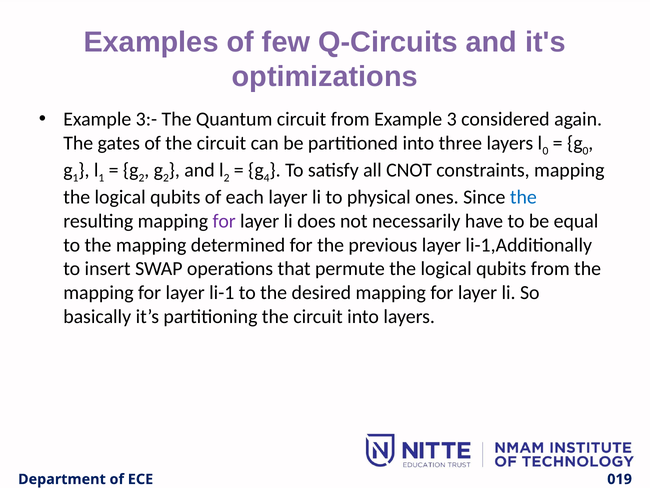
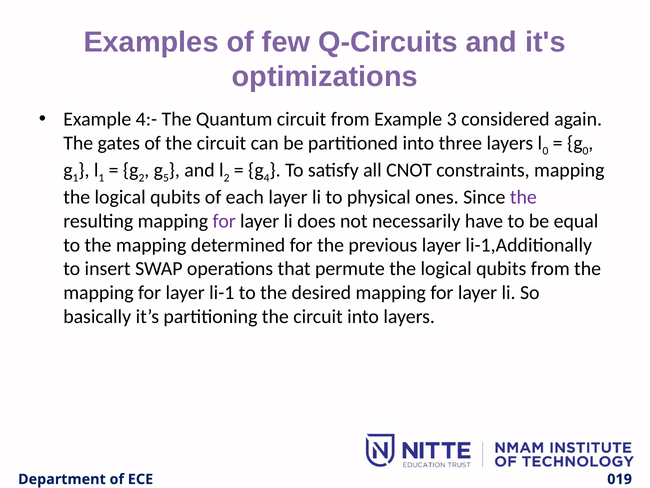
3:-: 3:- -> 4:- (146, 119)
2: 2 -> 5 (166, 178)
the colour: blue -> purple (523, 197)
